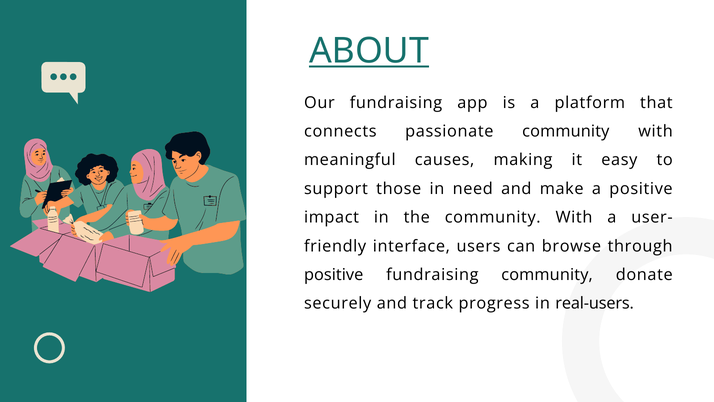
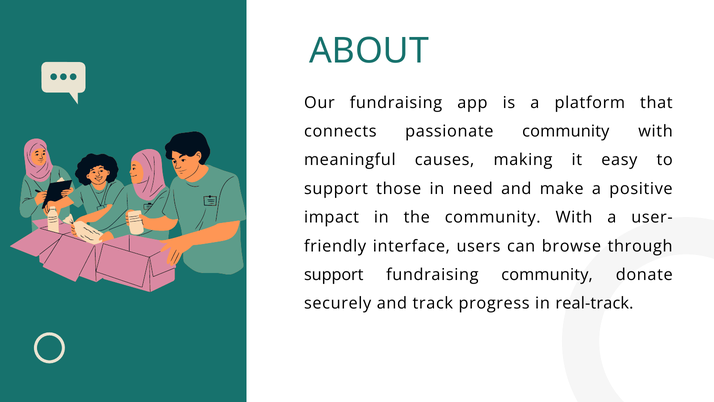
ABOUT underline: present -> none (369, 51)
positive: positive -> support (334, 275)
real-users: real-users -> real-track (594, 303)
